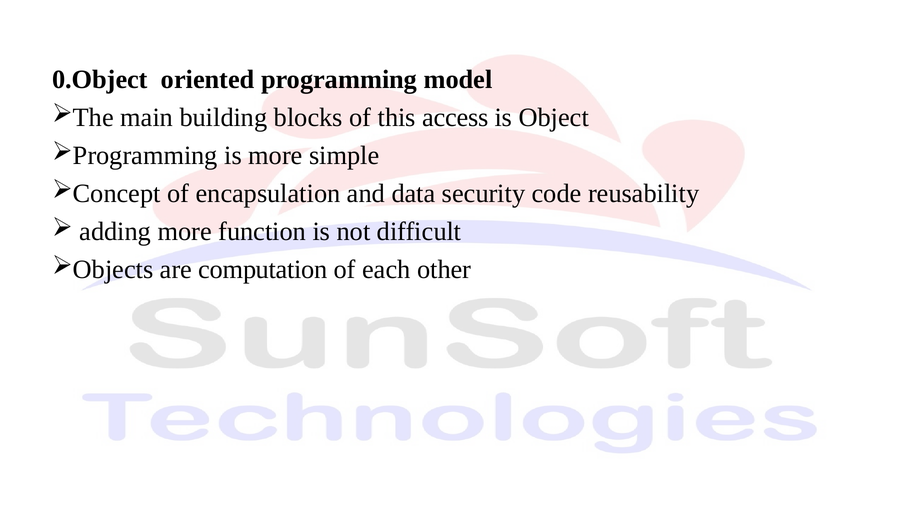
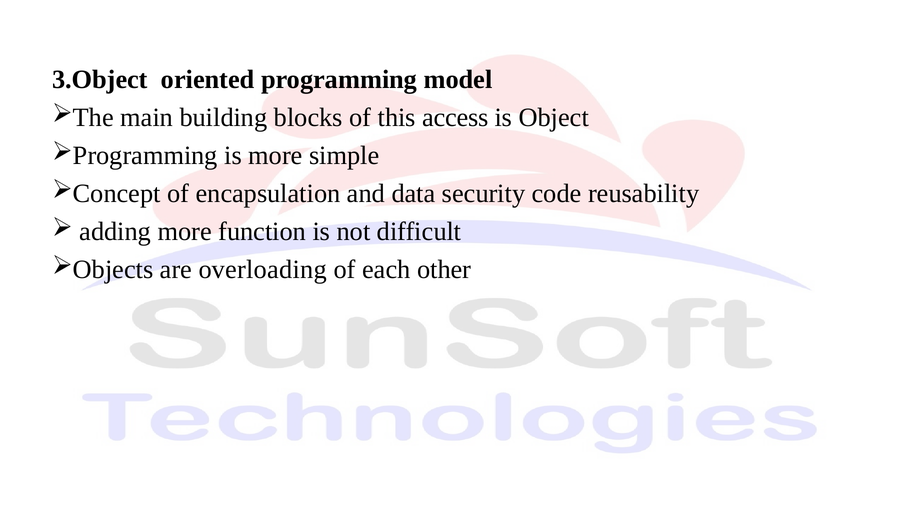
0.Object: 0.Object -> 3.Object (100, 80)
computation: computation -> overloading (263, 269)
